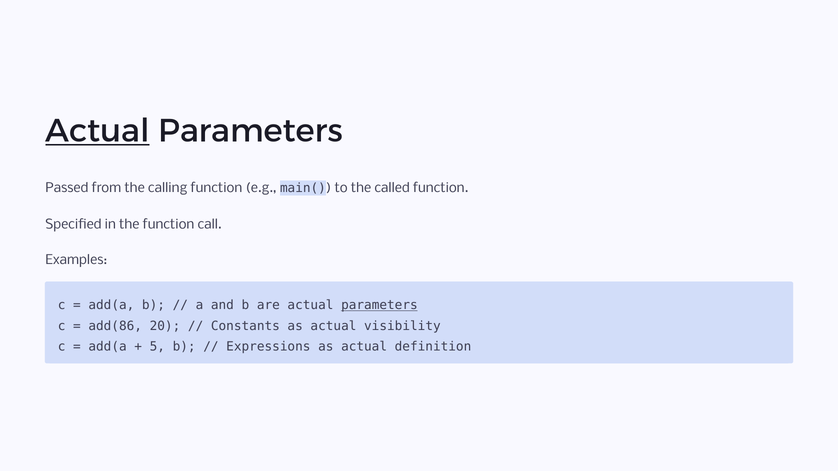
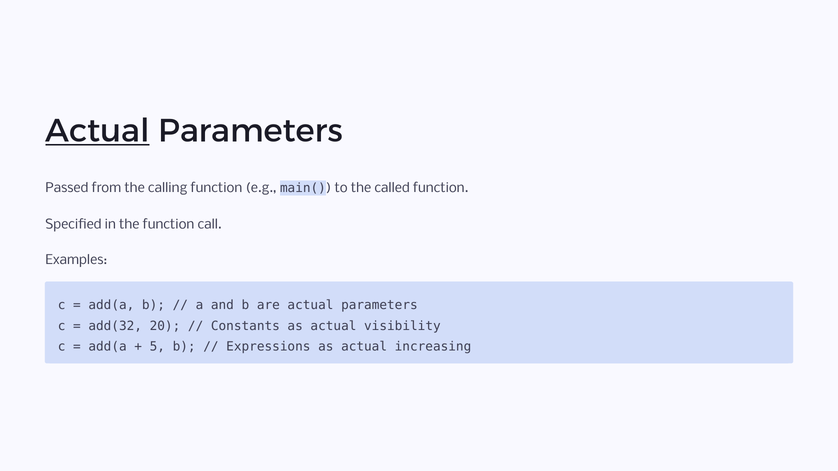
parameters underline: present -> none (379, 306)
add(86: add(86 -> add(32 (115, 326)
definition: definition -> increasing (433, 347)
